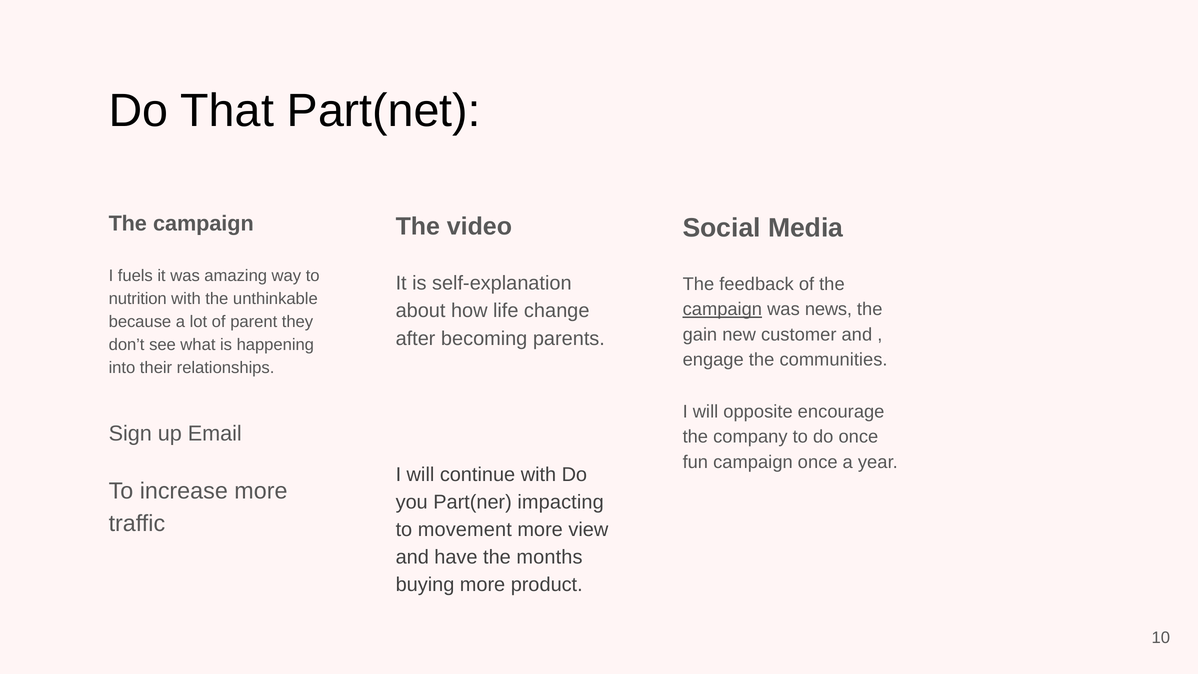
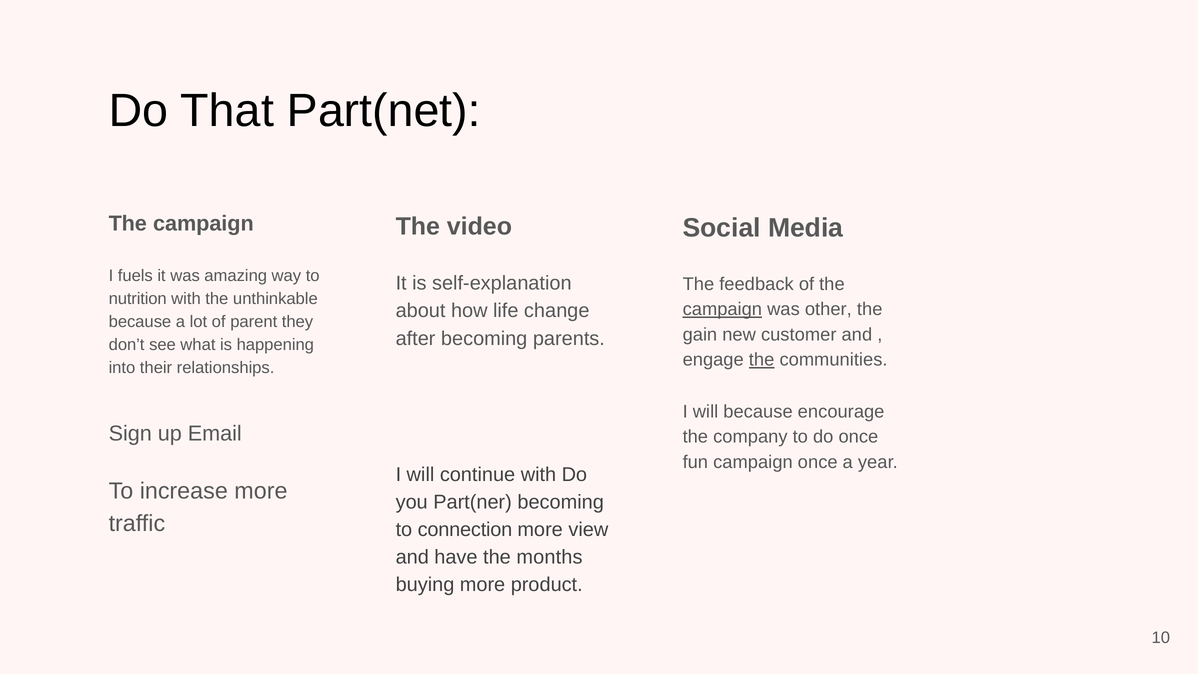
news: news -> other (828, 309)
the underline: none -> present (762, 360)
will opposite: opposite -> because (758, 412)
Part(ner impacting: impacting -> becoming (561, 502)
movement: movement -> connection (465, 530)
